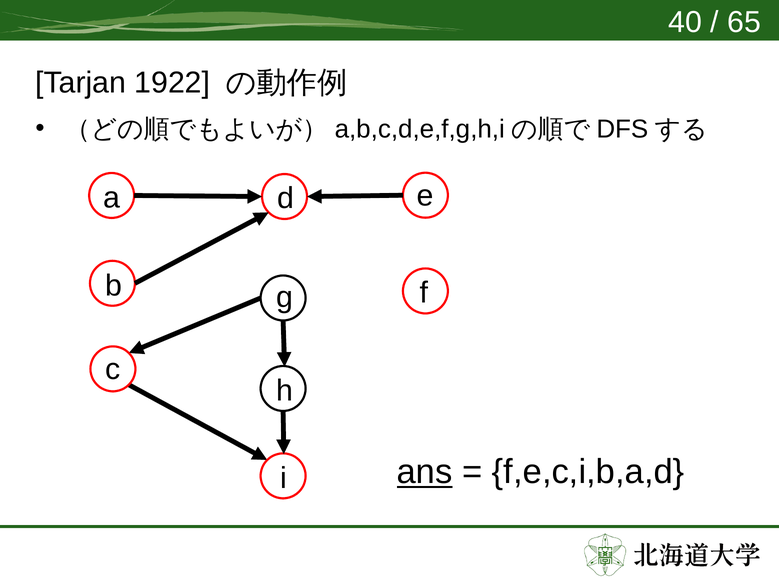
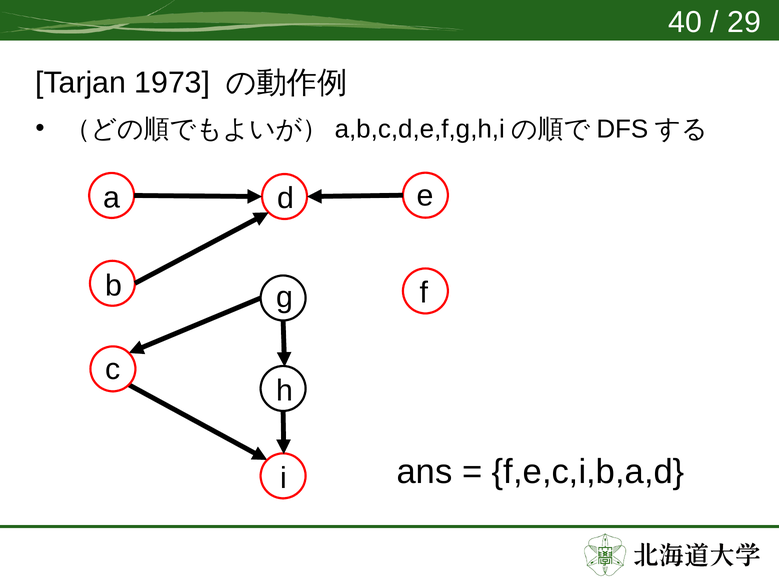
65: 65 -> 29 (744, 22)
1922: 1922 -> 1973 (172, 83)
ans underline: present -> none (425, 472)
